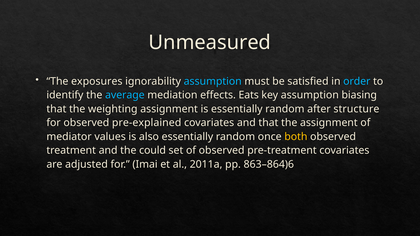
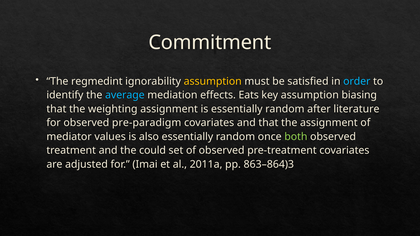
Unmeasured: Unmeasured -> Commitment (210, 43)
exposures: exposures -> regmedint (97, 81)
assumption colour: light blue -> yellow (213, 81)
structure: structure -> literature (356, 109)
pre-explained: pre-explained -> pre-paradigm (147, 123)
both colour: yellow -> light green (296, 137)
863–864)6: 863–864)6 -> 863–864)3 (269, 165)
